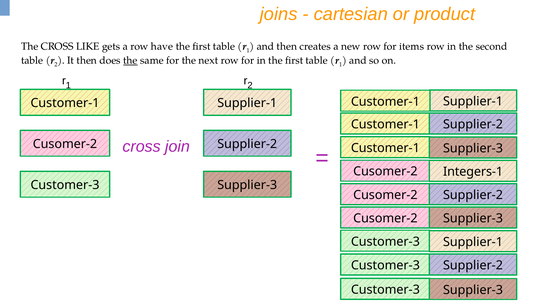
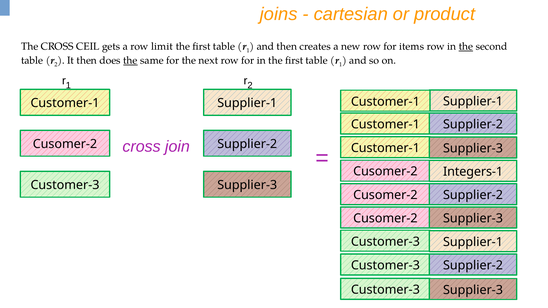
LIKE: LIKE -> CEIL (88, 46)
have: have -> limit (162, 46)
the underline: none -> present (466, 46)
